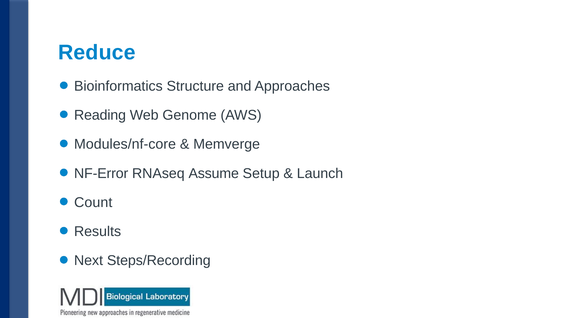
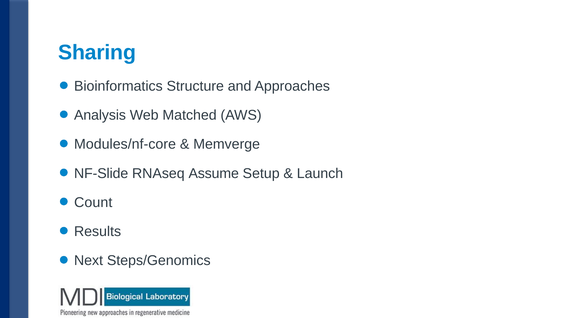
Reduce: Reduce -> Sharing (97, 52)
Reading: Reading -> Analysis (100, 115)
Genome: Genome -> Matched (190, 115)
NF-Error: NF-Error -> NF-Slide (101, 173)
Steps/Recording: Steps/Recording -> Steps/Genomics (159, 260)
